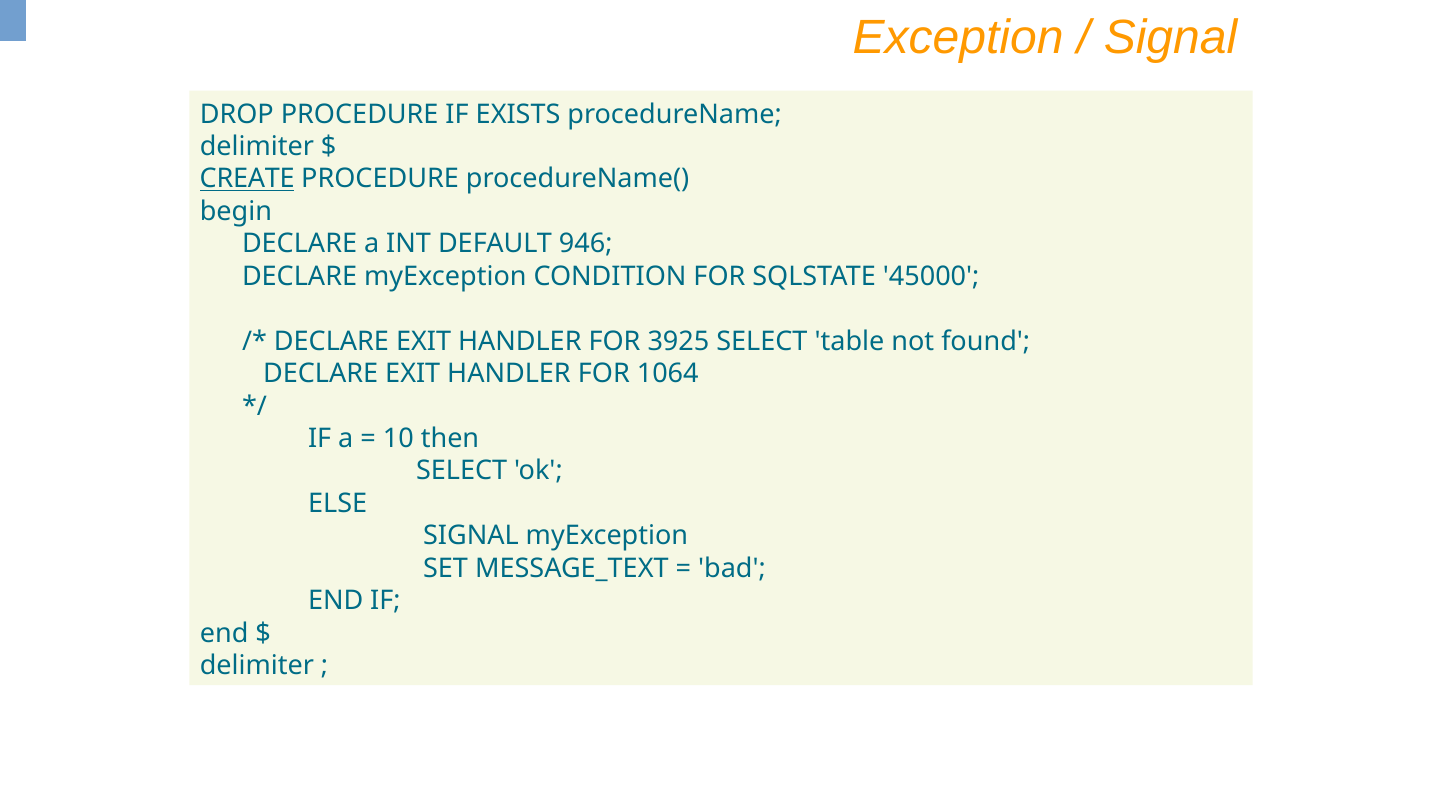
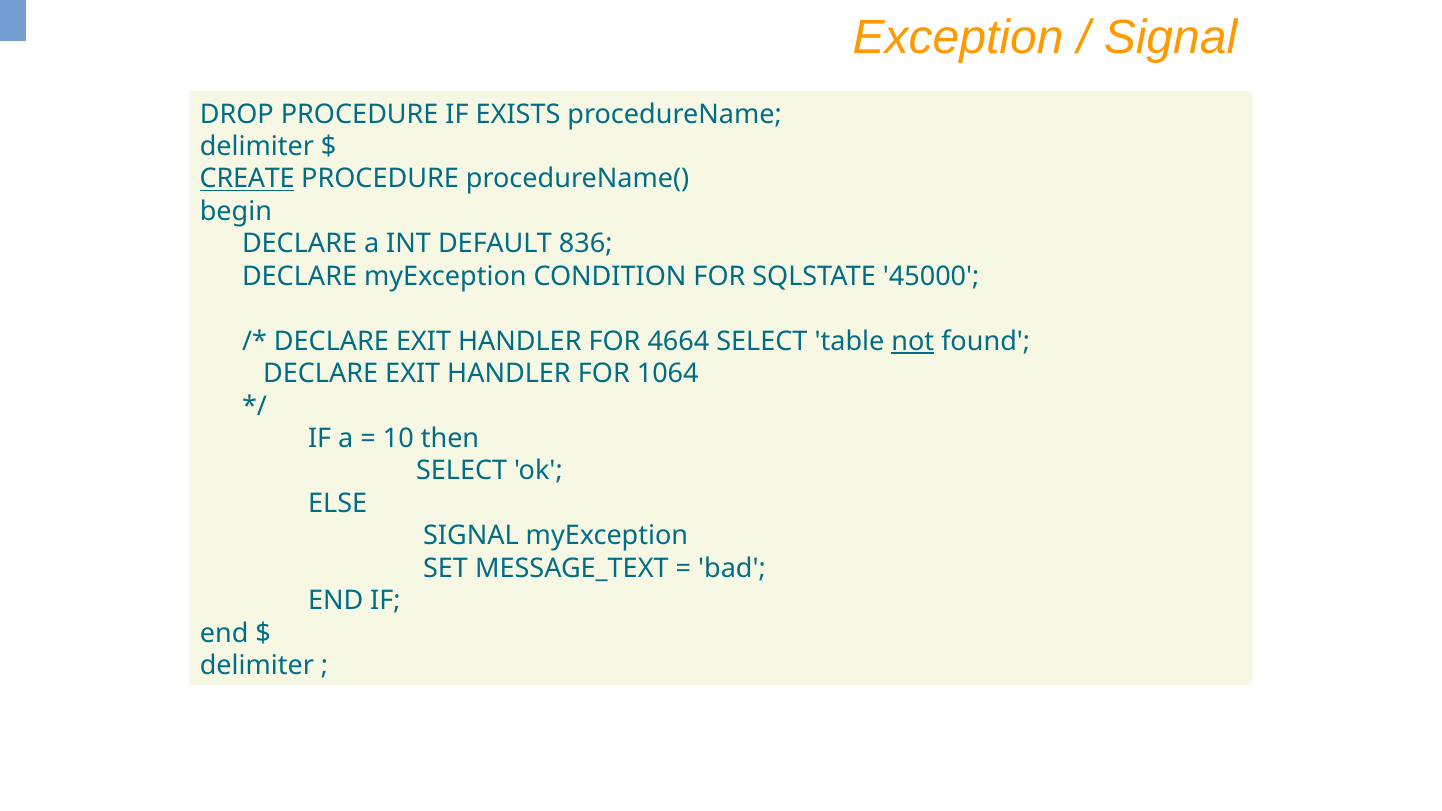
946: 946 -> 836 (586, 244)
3925: 3925 -> 4664 (678, 341)
not underline: none -> present (913, 341)
